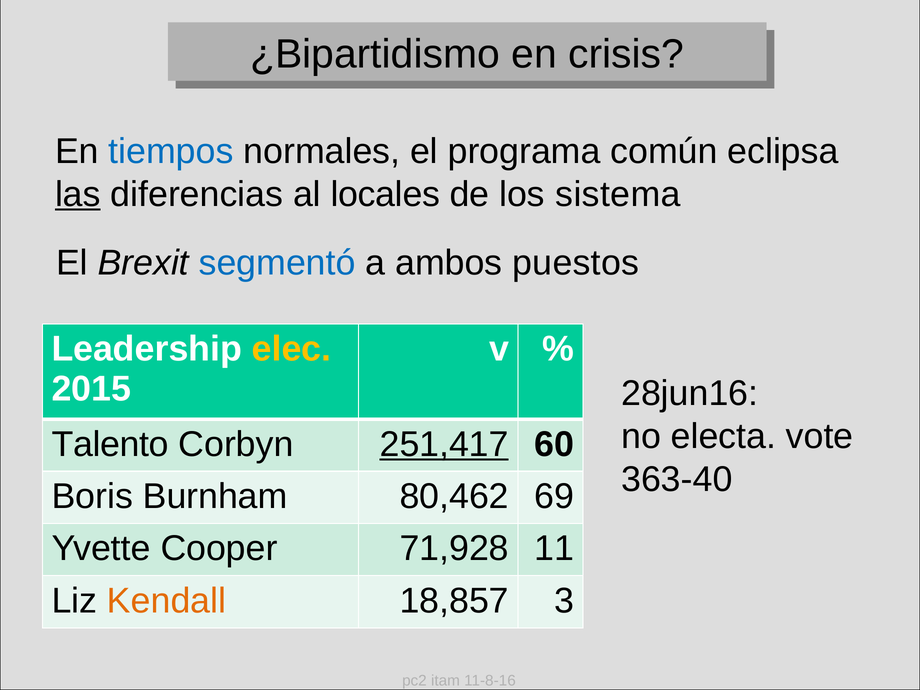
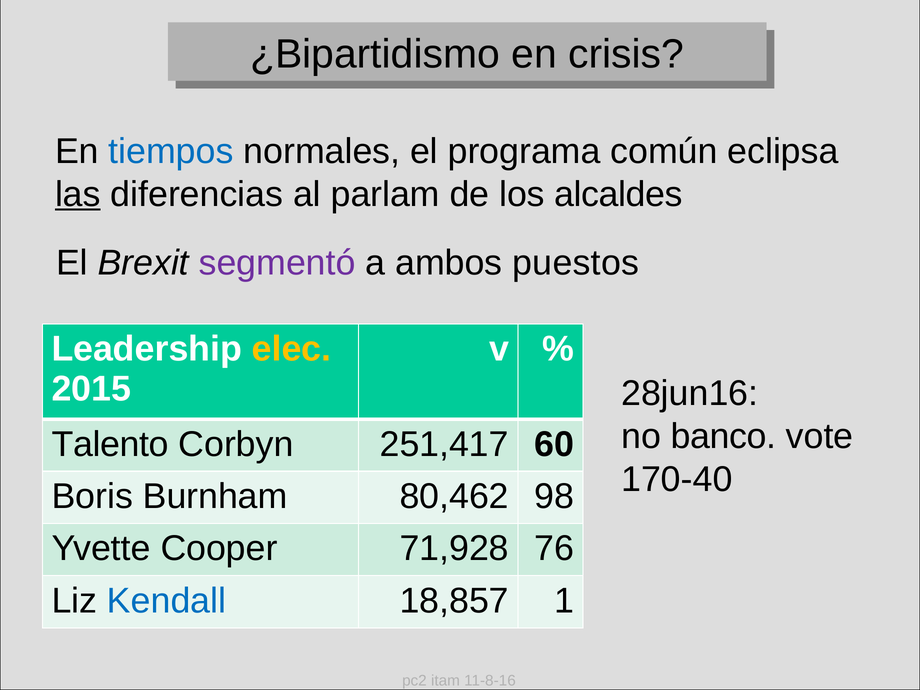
locales: locales -> parlam (385, 194)
sistema: sistema -> alcaldes (618, 194)
segmentó colour: blue -> purple (277, 263)
electa: electa -> banco (724, 436)
251,417 underline: present -> none (444, 444)
363-40: 363-40 -> 170-40 (677, 479)
69: 69 -> 98 (554, 496)
11: 11 -> 76 (554, 549)
Kendall colour: orange -> blue (167, 601)
3: 3 -> 1 (564, 601)
